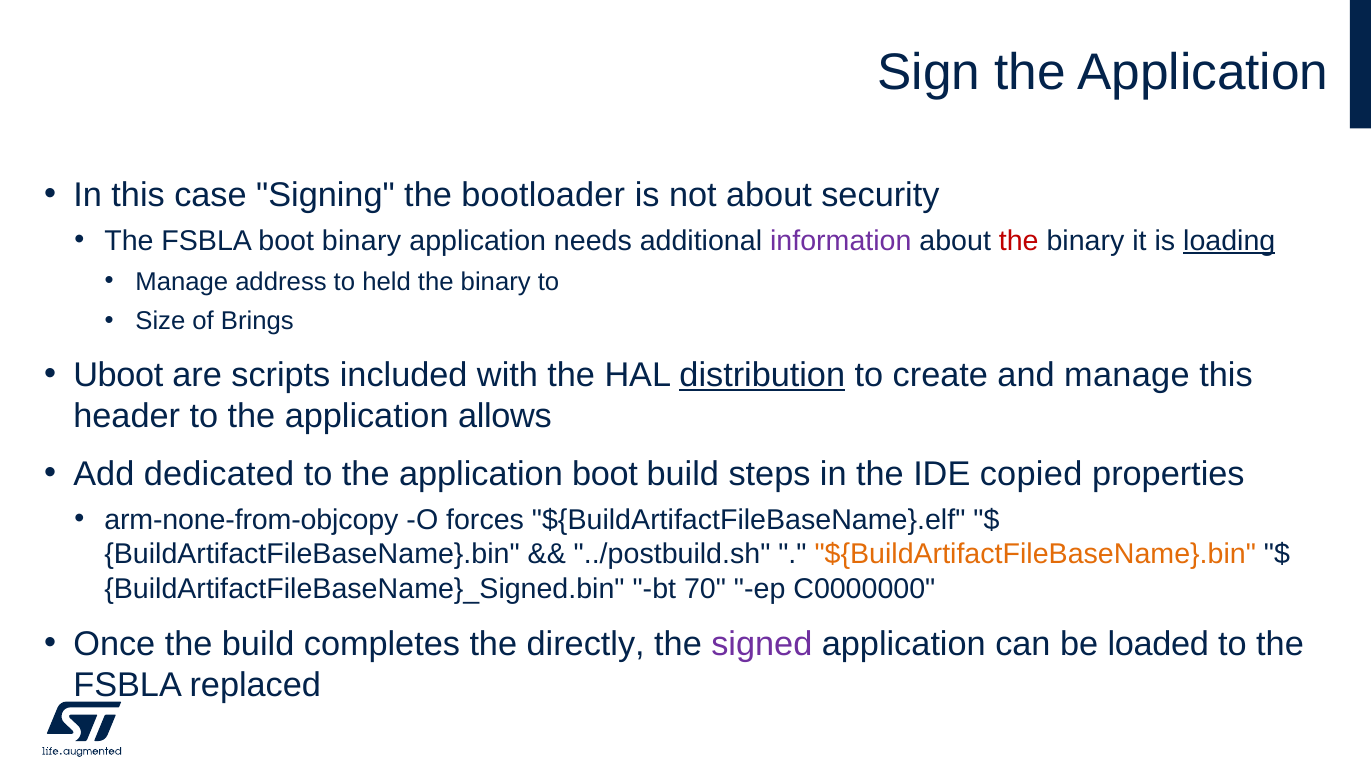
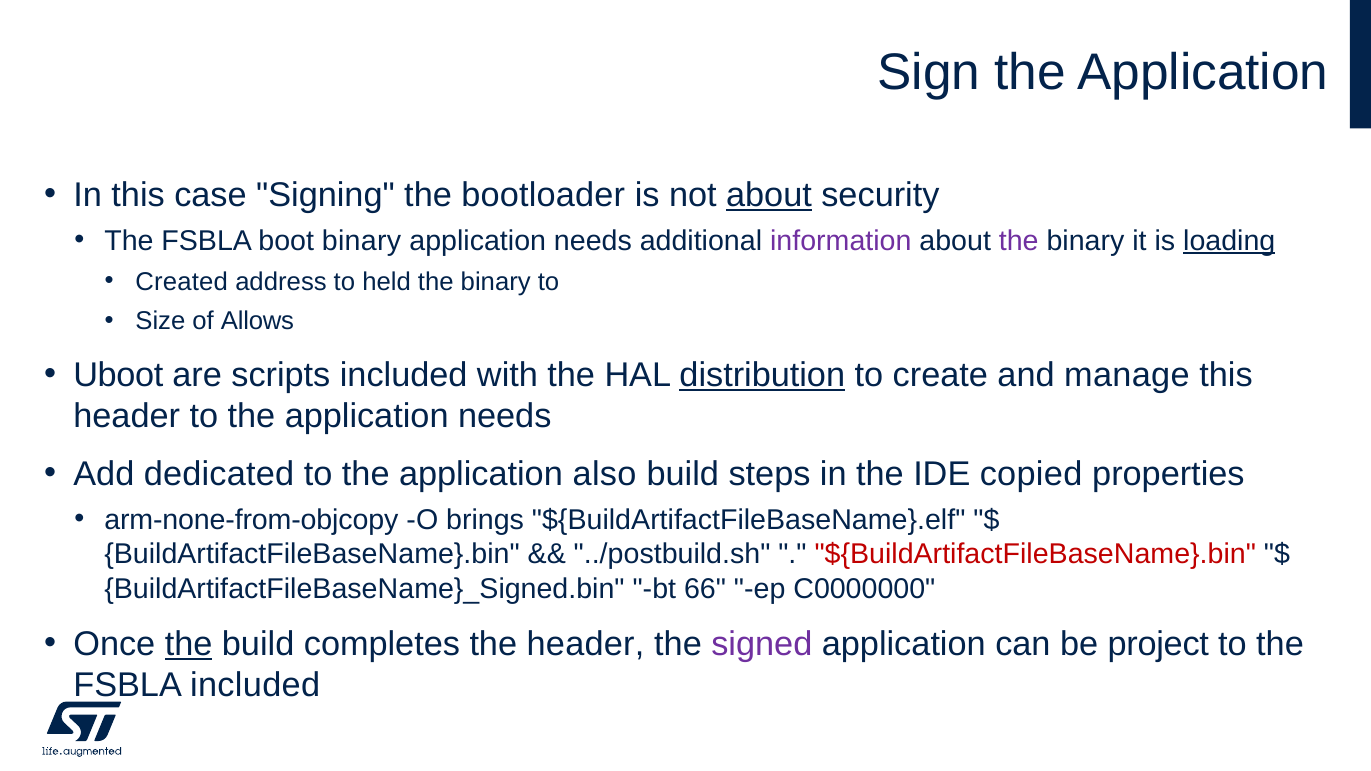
about underline: none -> present (769, 195)
the colour: red -> purple (1019, 241)
Manage: Manage -> Created (182, 282)
Brings: Brings -> Allows (257, 321)
the application allows: allows -> needs (505, 416)
application boot: boot -> also (605, 474)
forces: forces -> brings (485, 520)
${BuildArtifactFileBaseName}.bin colour: orange -> red (1035, 555)
70: 70 -> 66 (705, 589)
the underline: none -> present (189, 644)
the directly: directly -> header (586, 644)
loaded: loaded -> project (1158, 644)
FSBLA replaced: replaced -> included (255, 685)
